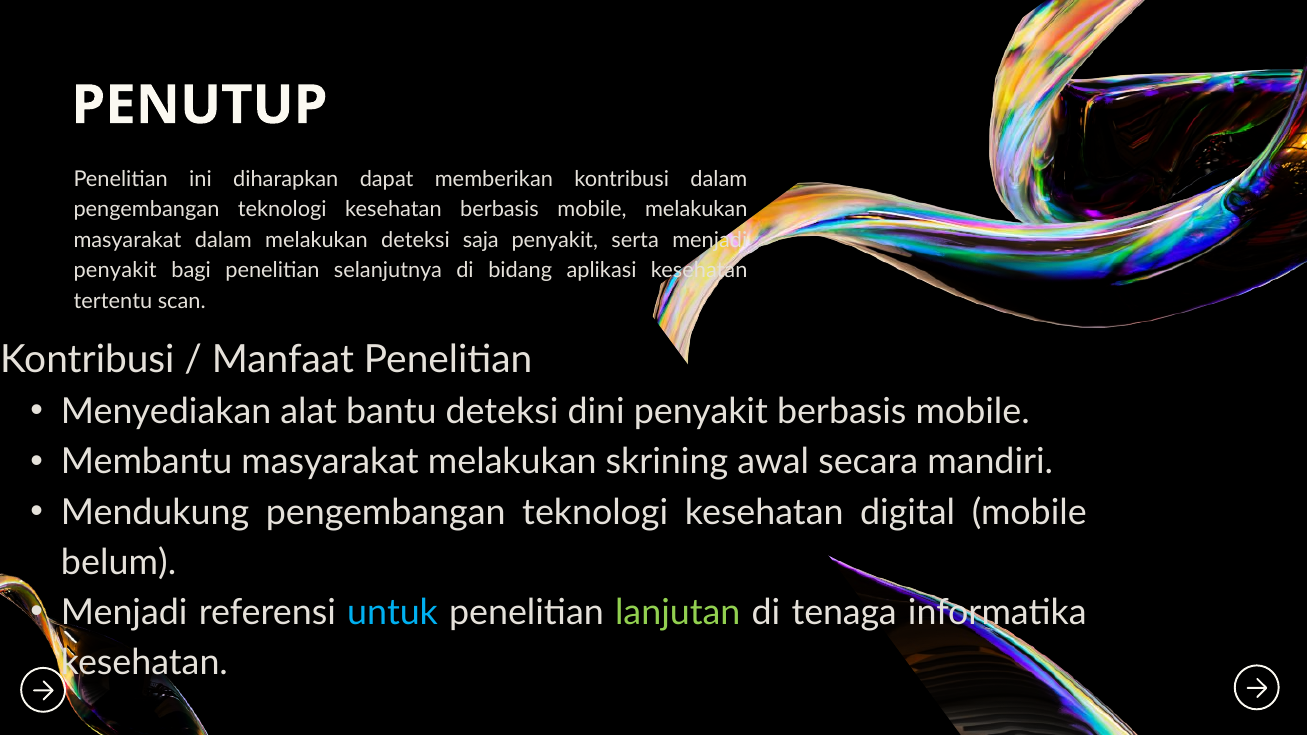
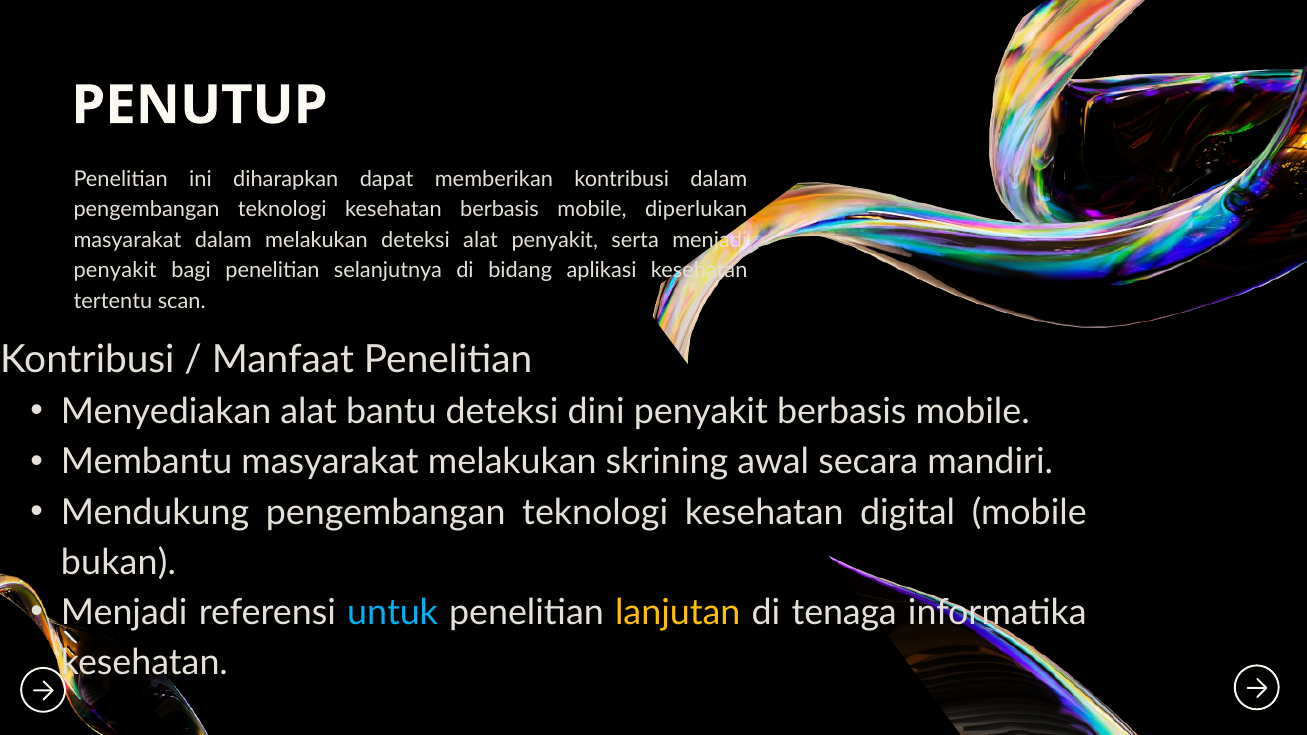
mobile melakukan: melakukan -> diperlukan (696, 209)
deteksi saja: saja -> alat (481, 240)
belum: belum -> bukan (119, 563)
lanjutan colour: light green -> yellow (678, 613)
